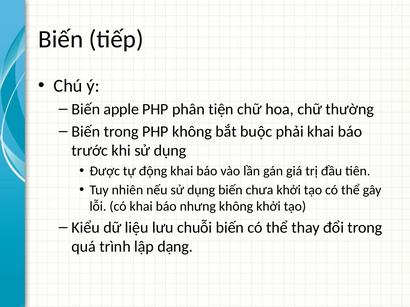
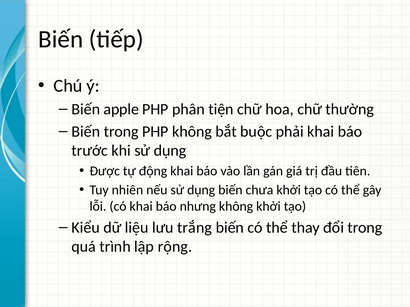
chuỗi: chuỗi -> trắng (195, 228)
dạng: dạng -> rộng (175, 247)
